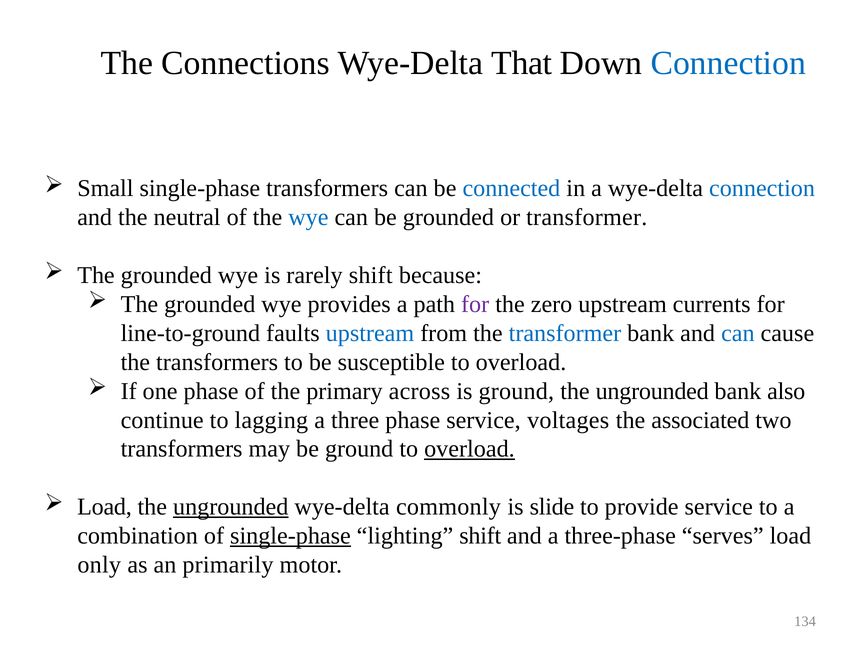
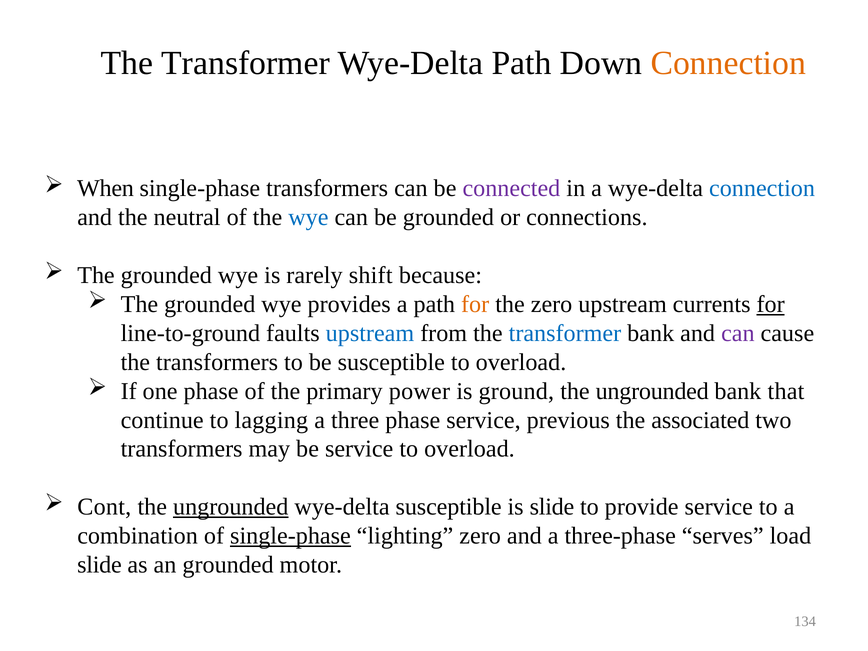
Connections: Connections -> Transformer (246, 63)
Wye-Delta That: That -> Path (522, 63)
Connection colour: blue -> orange (728, 63)
Small: Small -> When (105, 189)
connected colour: blue -> purple (511, 189)
or transformer: transformer -> connections (587, 217)
for colour: purple -> orange (475, 304)
for underline: none -> present (771, 304)
can colour: blue -> purple (738, 333)
across: across -> power (419, 391)
also: also -> that (786, 391)
voltages: voltages -> previous (568, 420)
be ground: ground -> service (359, 449)
overload underline: present -> none (469, 449)
Load: Load -> Cont (104, 507)
wye-delta commonly: commonly -> susceptible (449, 507)
lighting shift: shift -> zero (480, 536)
only: only -> slide (99, 565)
an primarily: primarily -> grounded (228, 565)
